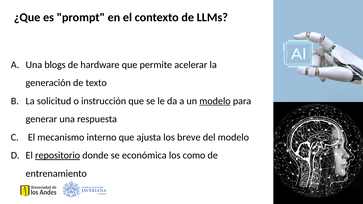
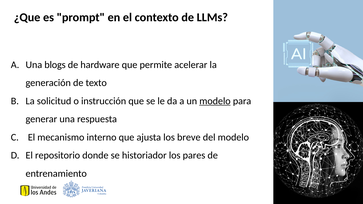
repositorio underline: present -> none (58, 155)
económica: económica -> historiador (144, 155)
como: como -> pares (194, 155)
